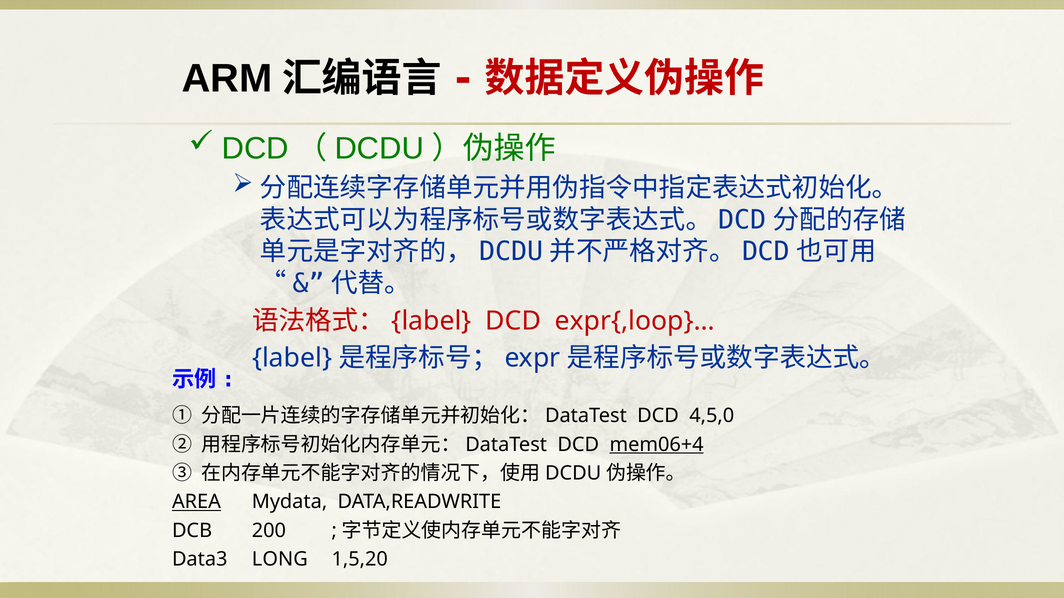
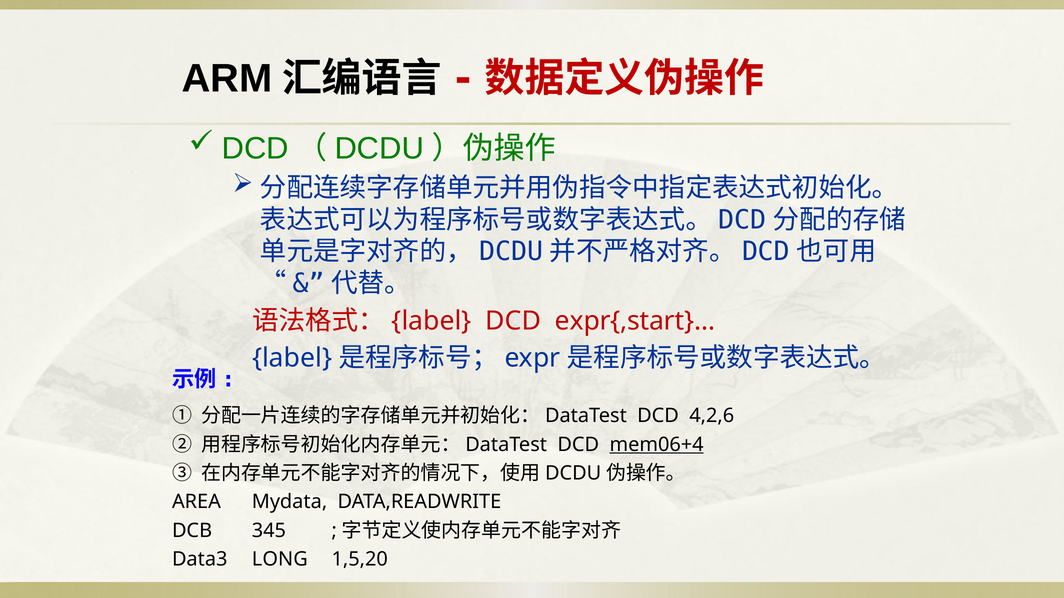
expr{,loop}…: expr{,loop}… -> expr{,start}… (635, 321)
4,5,0: 4,5,0 -> 4,2,6 (712, 416)
AREA underline: present -> none (196, 502)
200: 200 -> 345 (269, 531)
